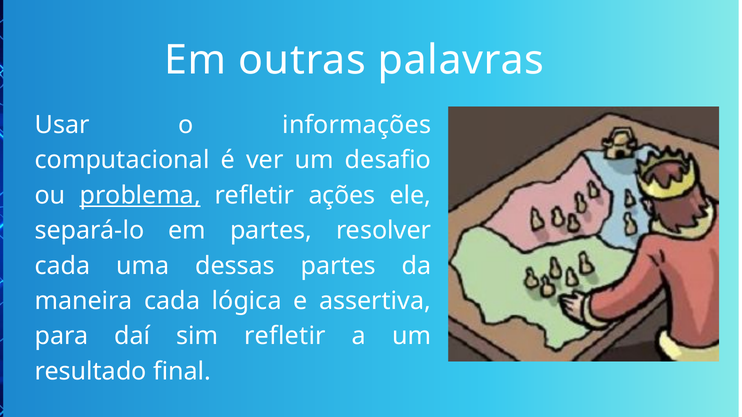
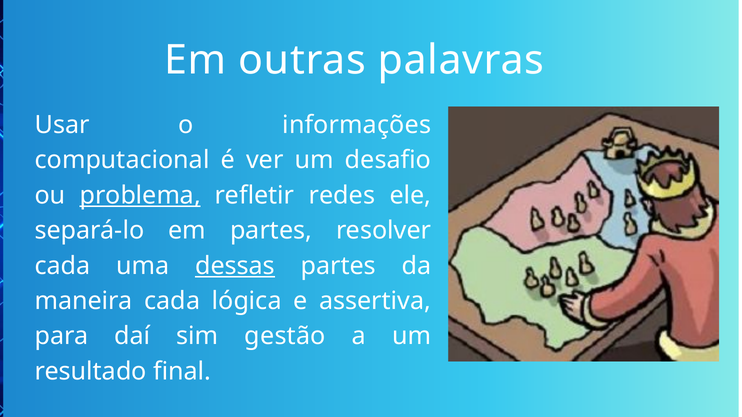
ações: ações -> redes (342, 196)
dessas underline: none -> present (235, 266)
sim refletir: refletir -> gestão (285, 336)
